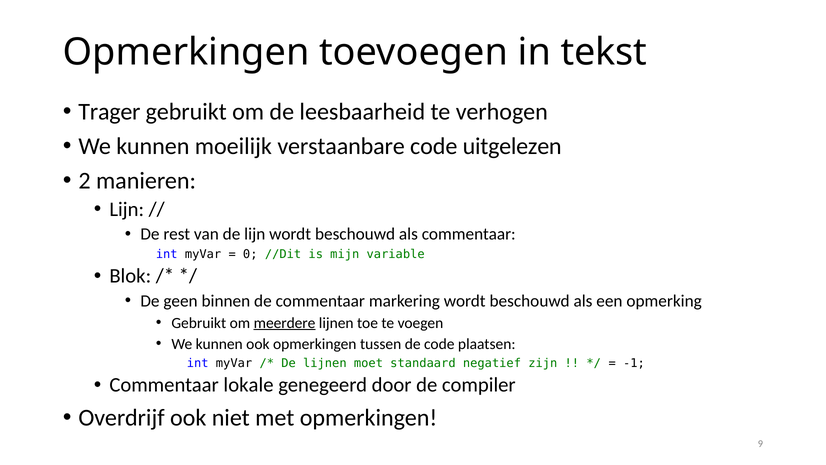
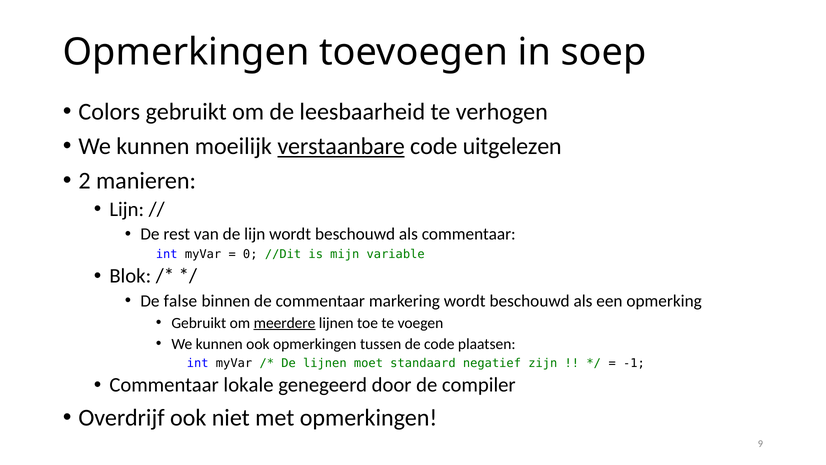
tekst: tekst -> soep (604, 52)
Trager: Trager -> Colors (109, 111)
verstaanbare underline: none -> present (341, 146)
geen: geen -> false (180, 301)
